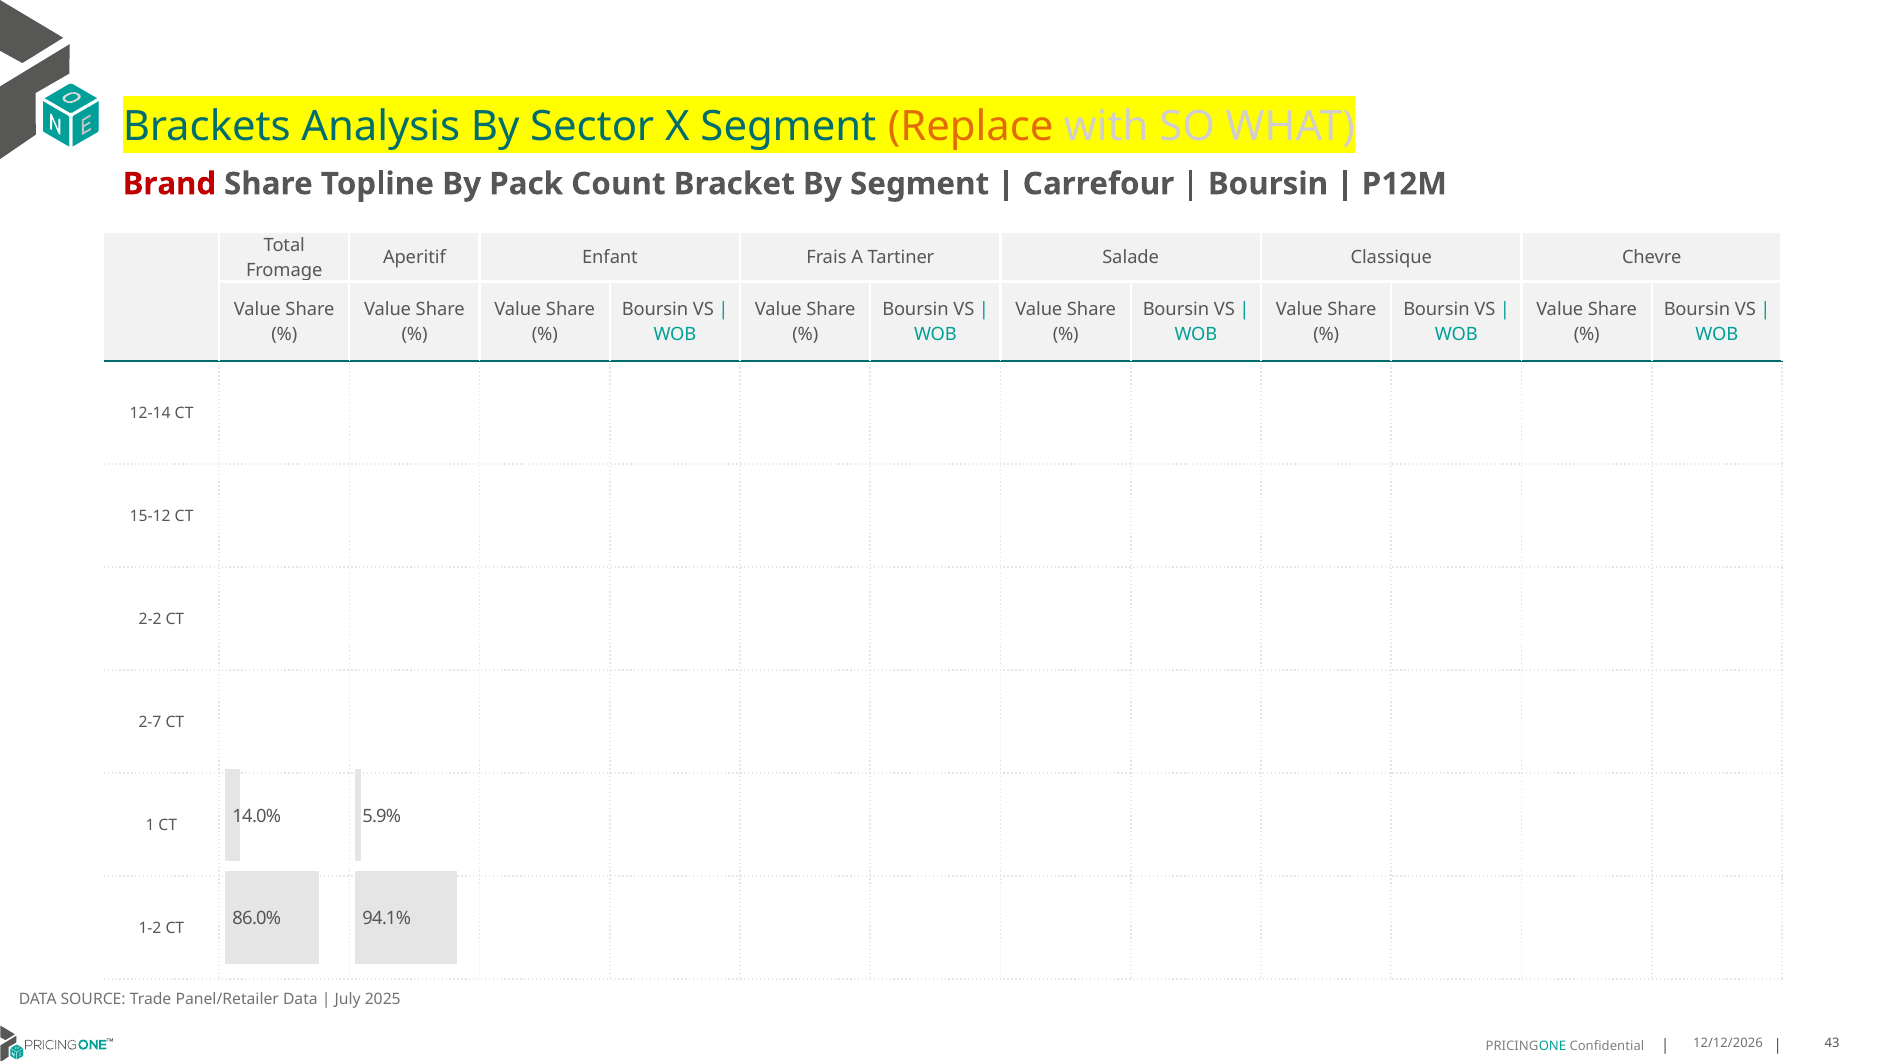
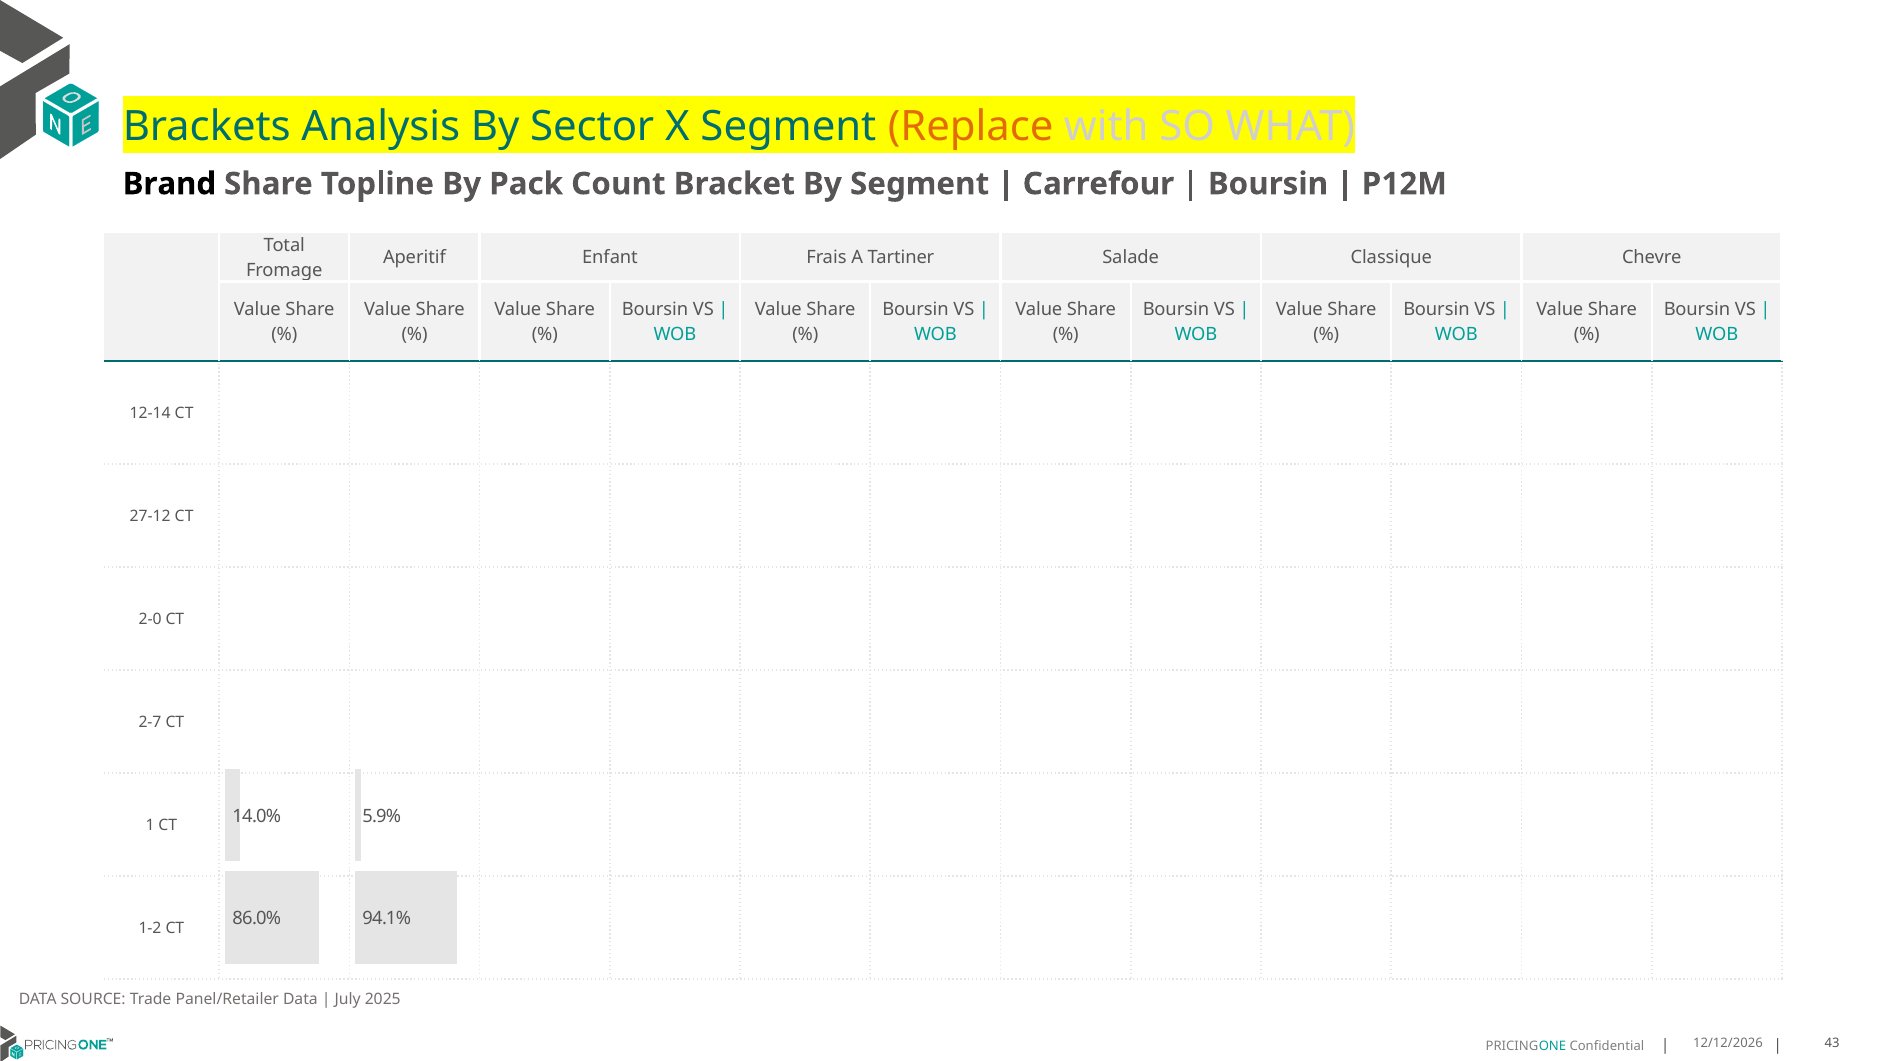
Brand colour: red -> black (169, 184)
15-12: 15-12 -> 27-12 (150, 516)
2-2: 2-2 -> 2-0 (150, 619)
